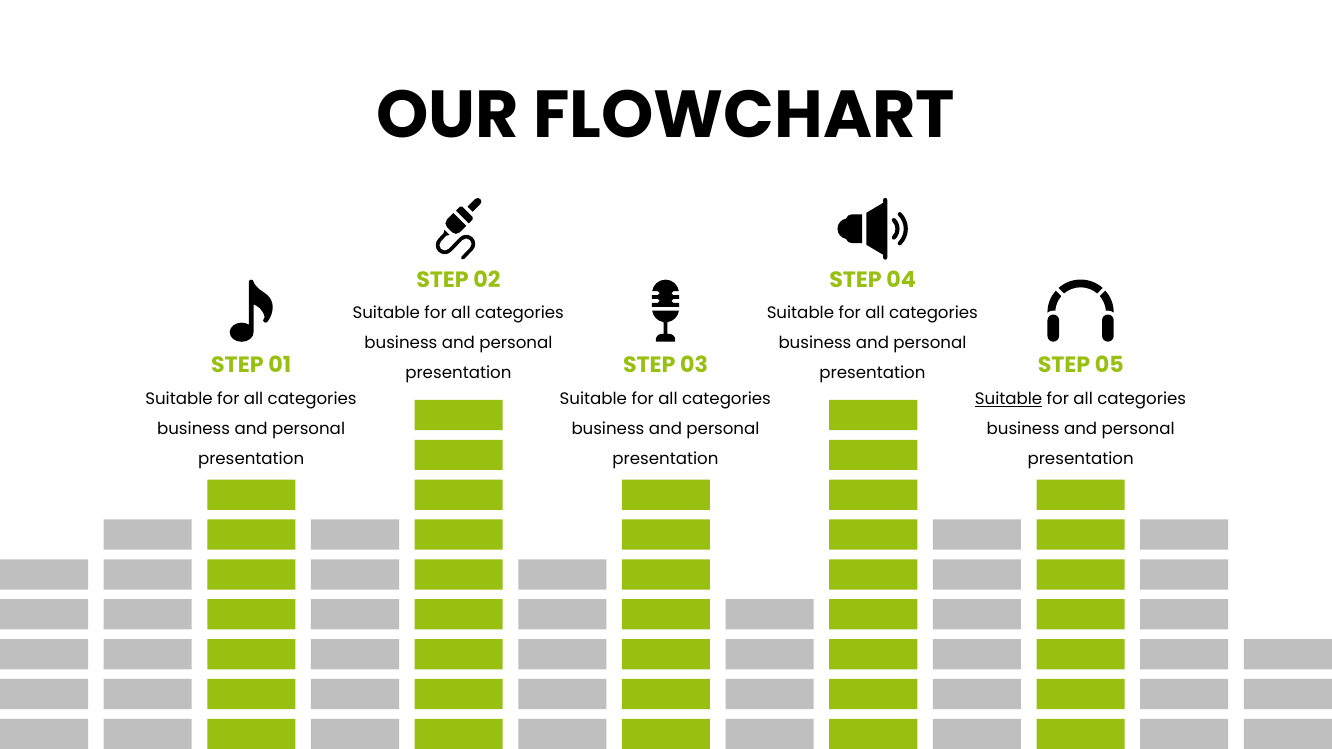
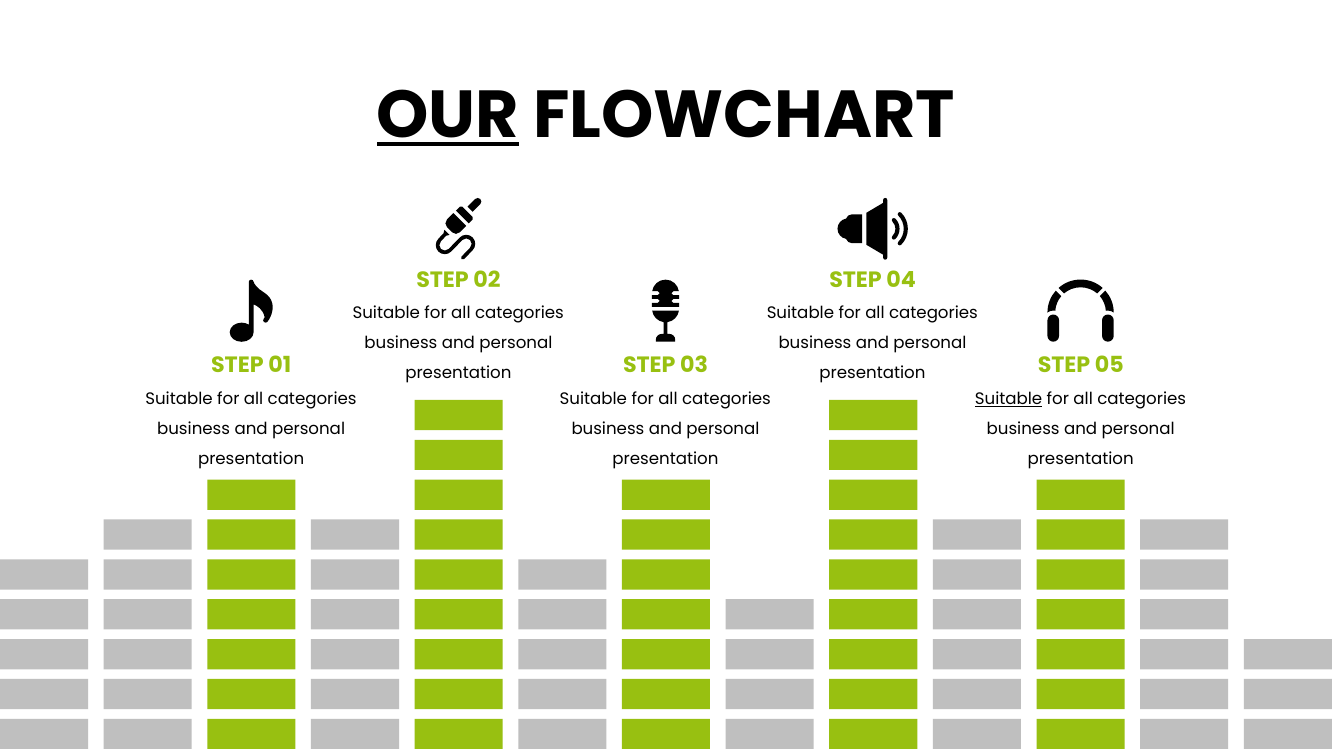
OUR underline: none -> present (448, 116)
